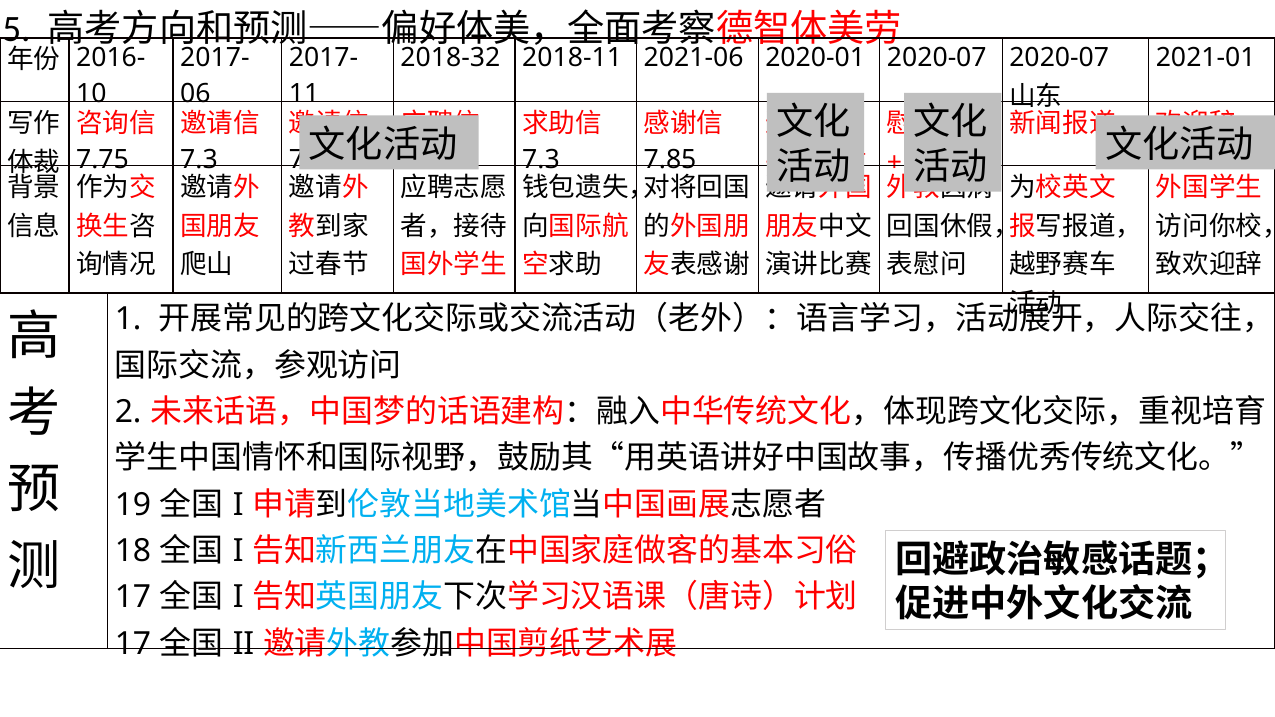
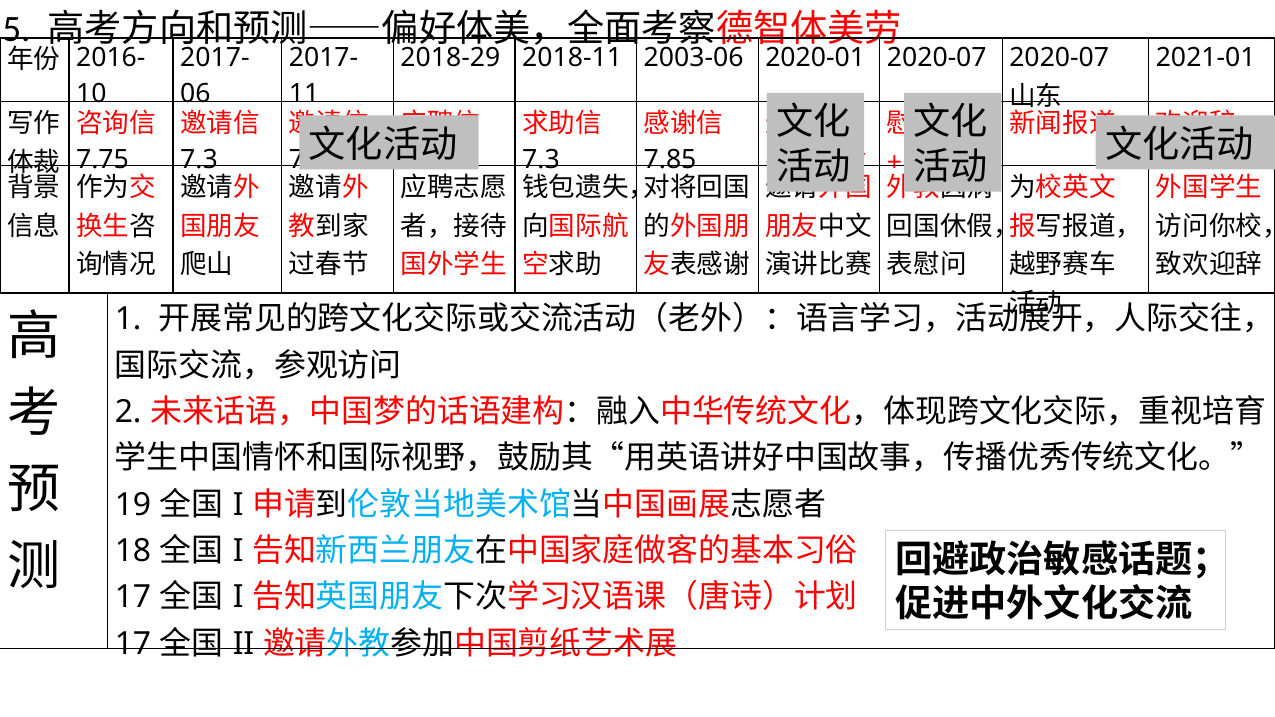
2018-32: 2018-32 -> 2018-29 (450, 58)
2021-06: 2021-06 -> 2003-06 (694, 58)
